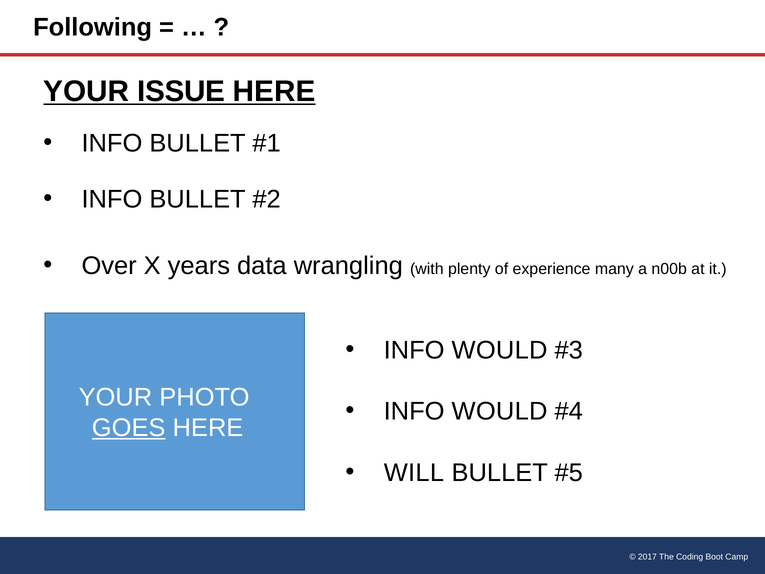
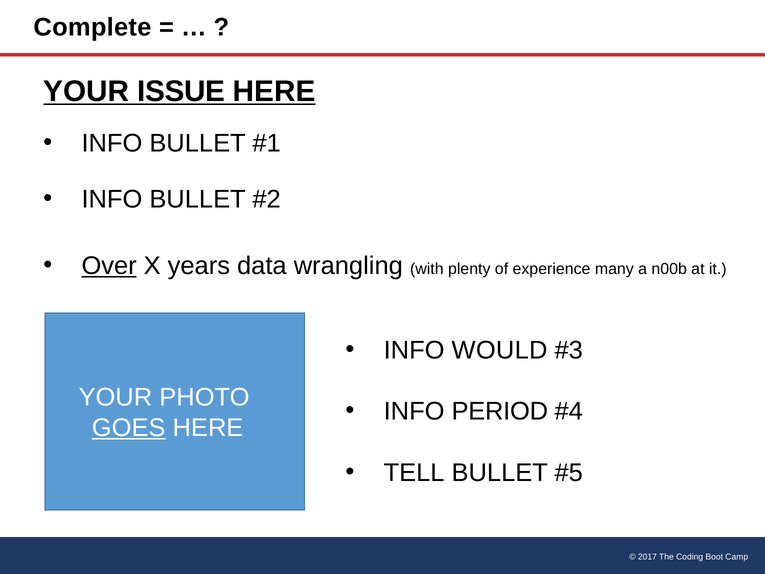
Following: Following -> Complete (92, 27)
Over underline: none -> present (109, 266)
WOULD: WOULD -> PERIOD (500, 411)
WILL: WILL -> TELL (414, 472)
